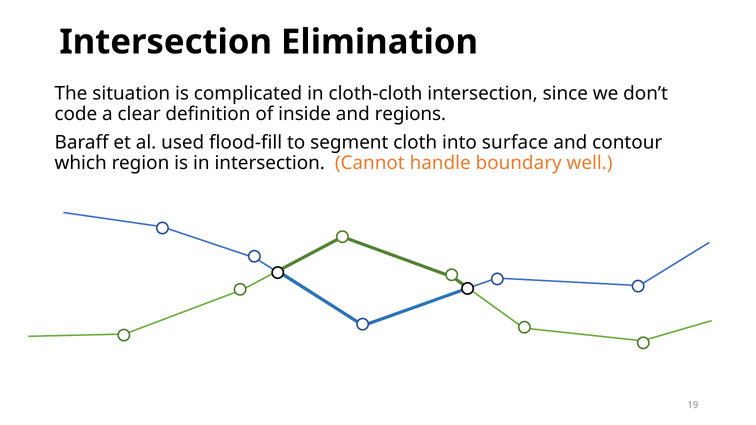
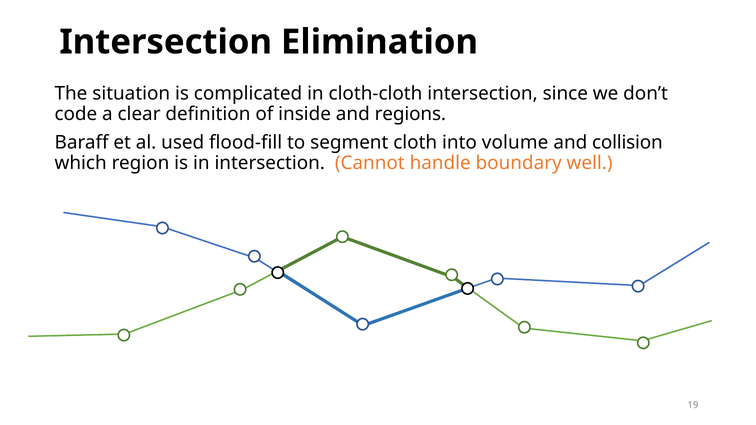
surface: surface -> volume (515, 143)
contour: contour -> collision (627, 143)
